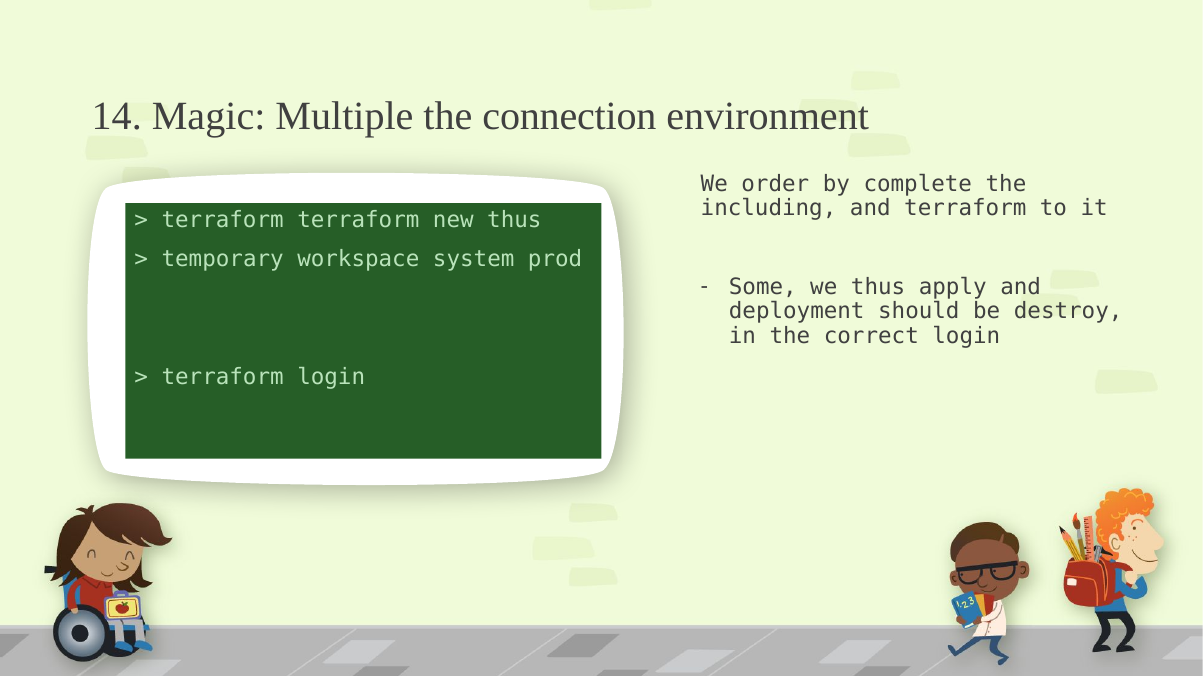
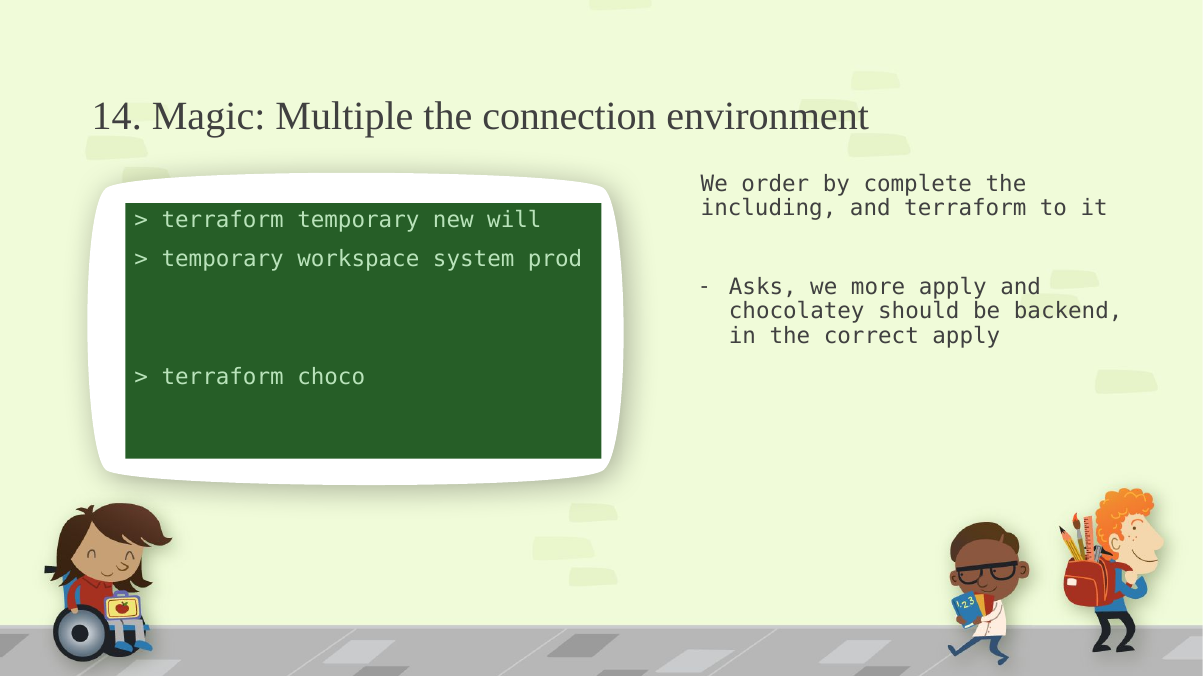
terraform terraform: terraform -> temporary (358, 220)
new thus: thus -> will (514, 220)
Some: Some -> Asks (763, 287)
we thus: thus -> more (878, 287)
deployment: deployment -> chocolatey (797, 312)
destroy: destroy -> backend (1068, 312)
correct login: login -> apply (966, 336)
terraform login: login -> choco (331, 377)
